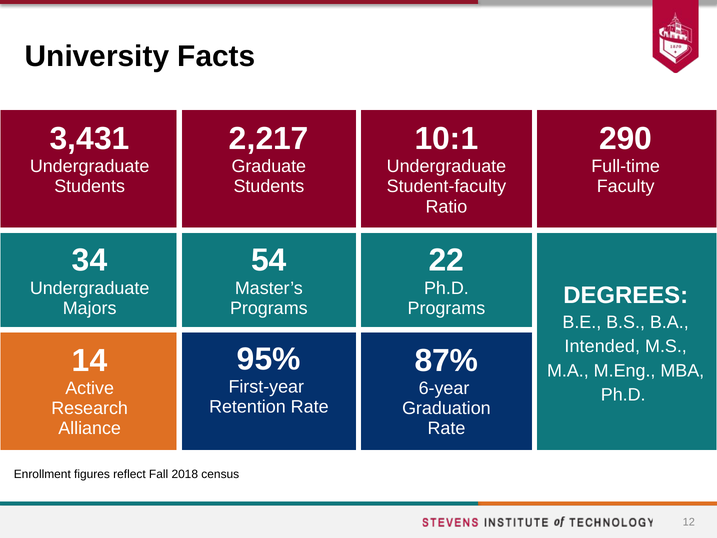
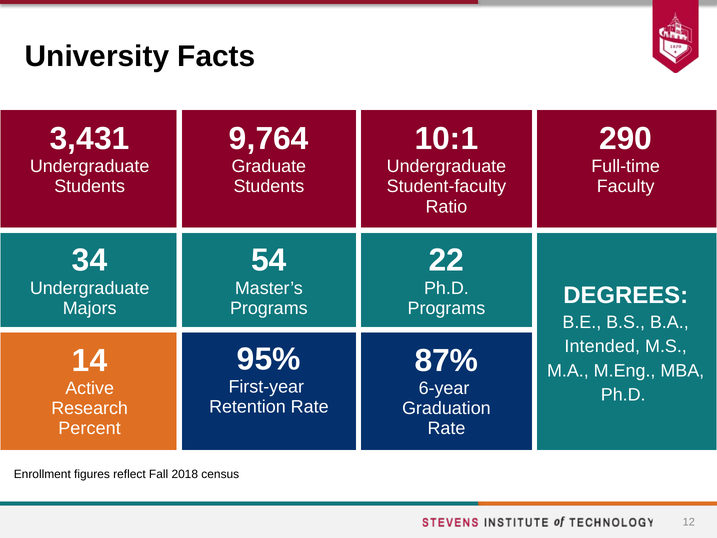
2,217: 2,217 -> 9,764 (269, 139)
Alliance: Alliance -> Percent (90, 428)
